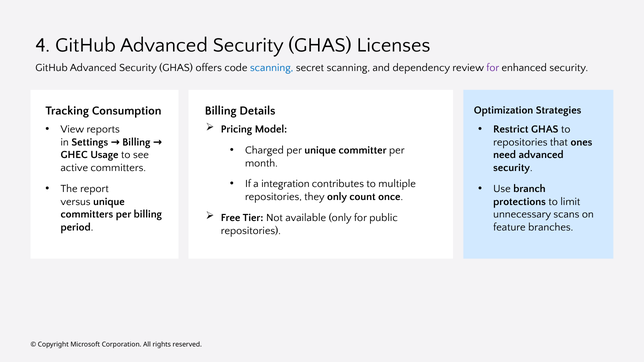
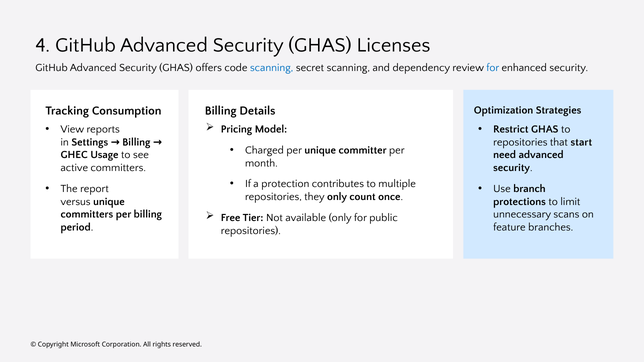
for colour: purple -> blue (493, 68)
ones: ones -> start (581, 142)
integration: integration -> protection (285, 184)
